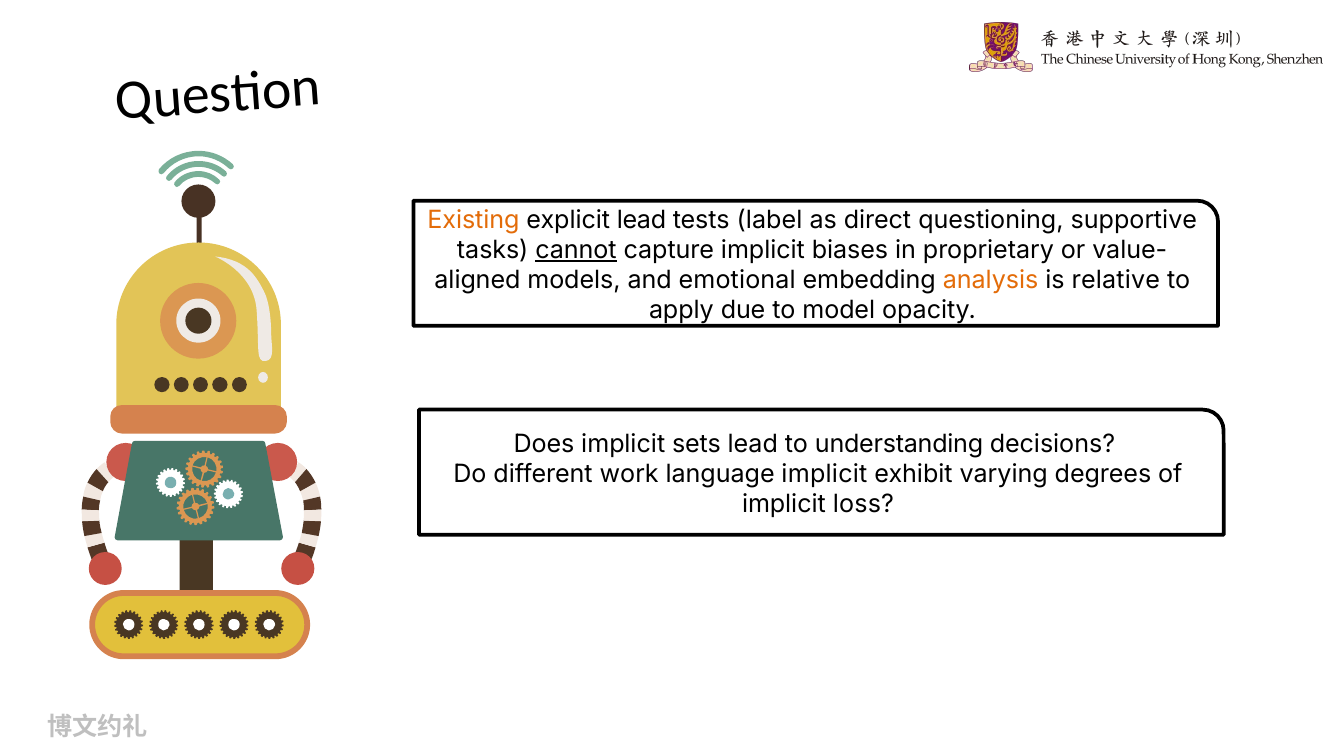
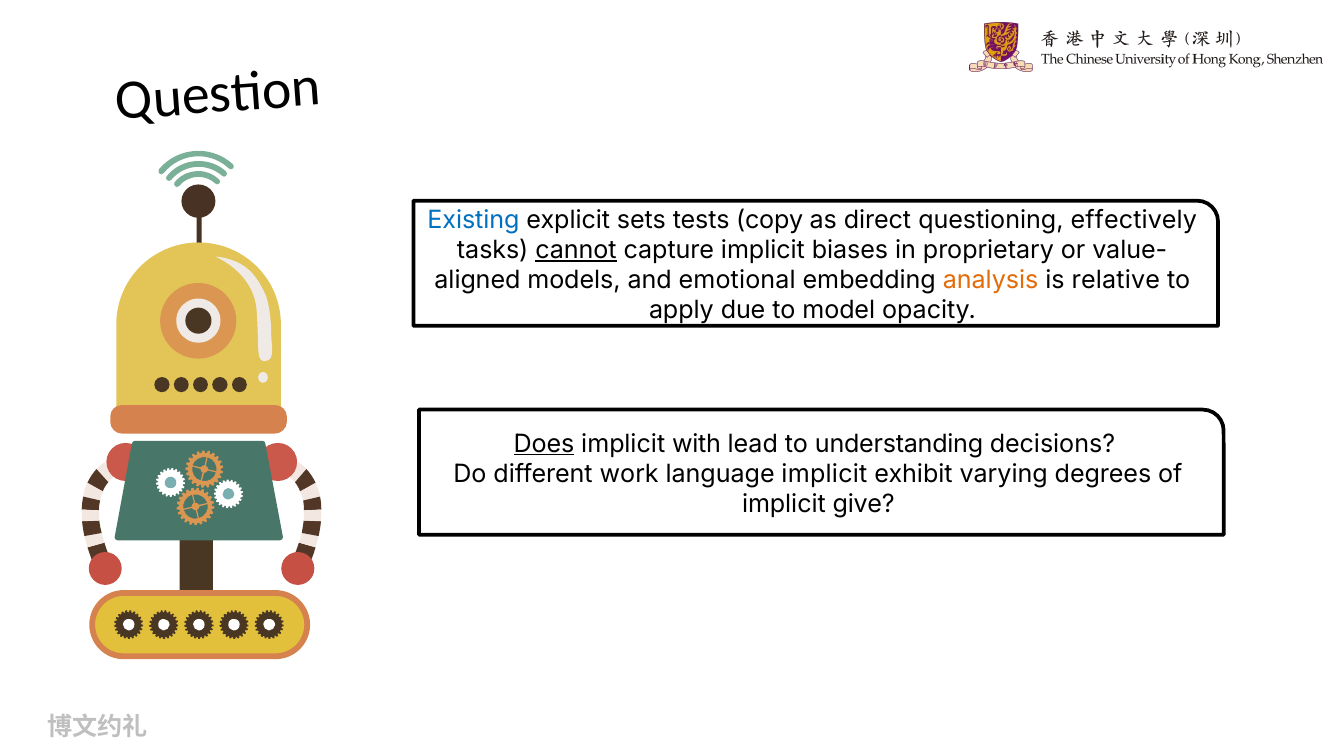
Existing colour: orange -> blue (473, 220)
explicit lead: lead -> sets (641, 220)
label: label -> copy (770, 220)
supportive: supportive -> effectively (1134, 220)
Does underline: none -> present (544, 444)
sets: sets -> with (697, 444)
loss: loss -> give (864, 504)
